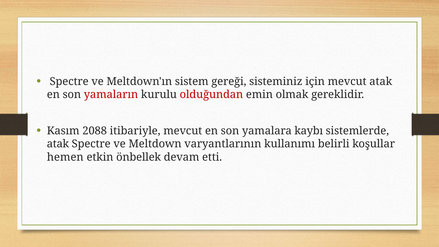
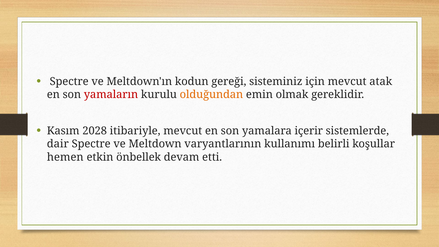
sistem: sistem -> kodun (192, 81)
olduğundan colour: red -> orange (211, 95)
2088: 2088 -> 2028 (95, 131)
kaybı: kaybı -> içerir (309, 131)
atak: atak -> dair (58, 144)
